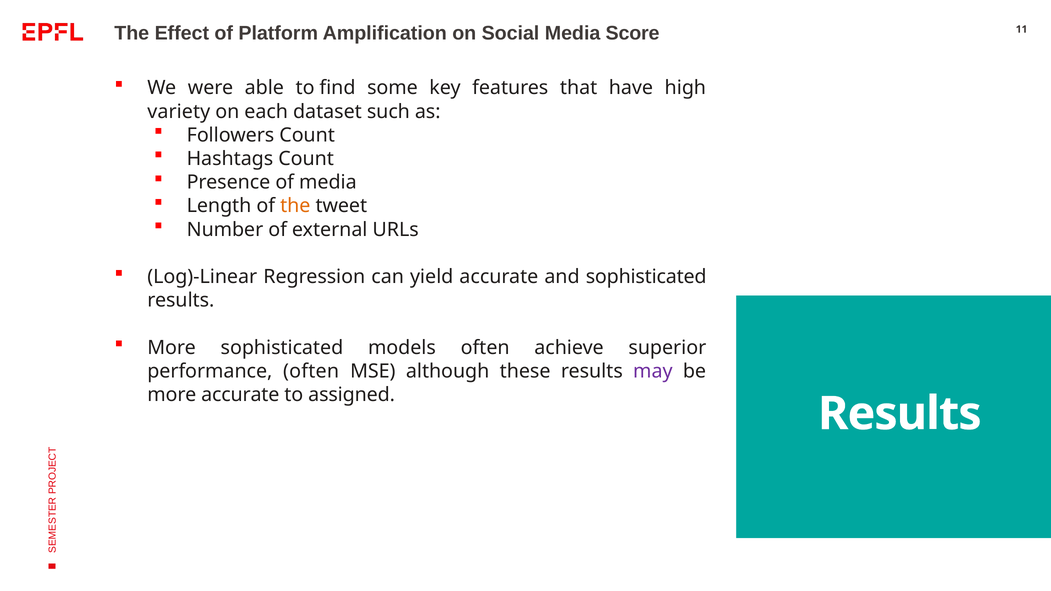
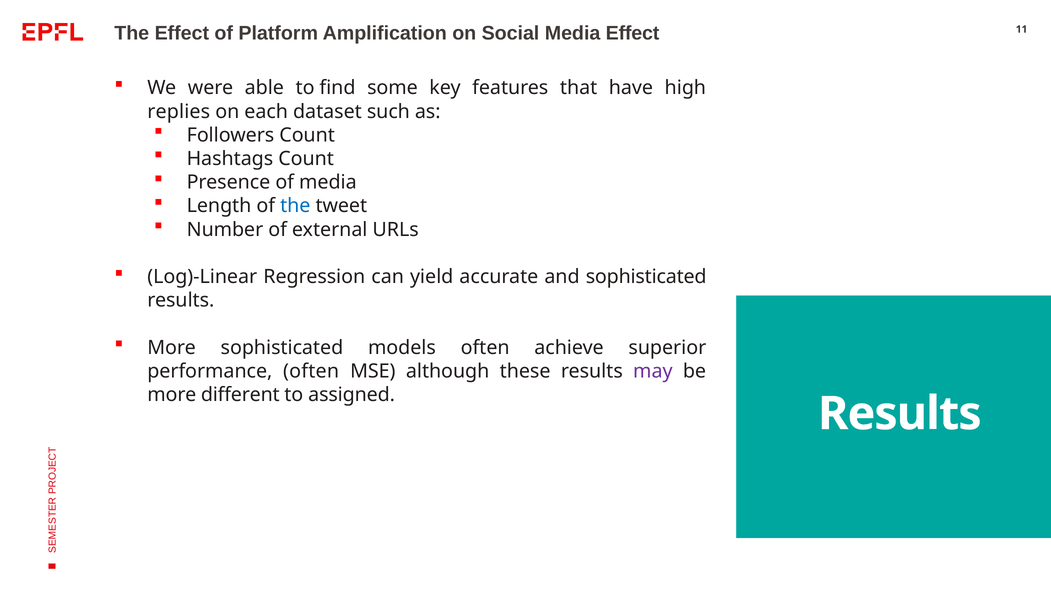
Media Score: Score -> Effect (633, 33)
variety: variety -> replies (179, 112)
the colour: orange -> blue (295, 206)
more accurate: accurate -> different (240, 395)
